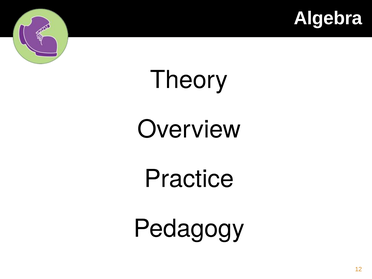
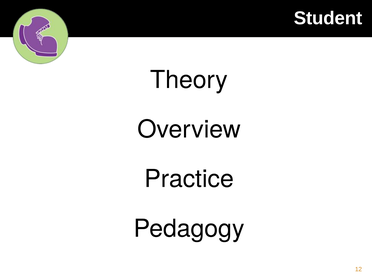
Algebra: Algebra -> Student (328, 18)
